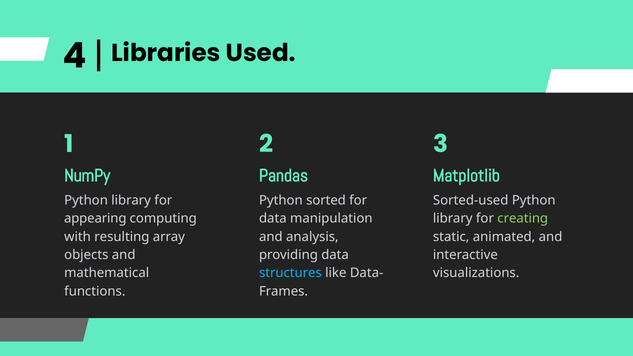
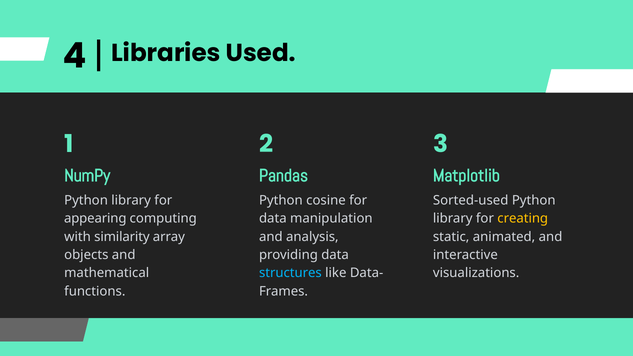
sorted: sorted -> cosine (326, 200)
creating colour: light green -> yellow (523, 219)
resulting: resulting -> similarity (122, 237)
